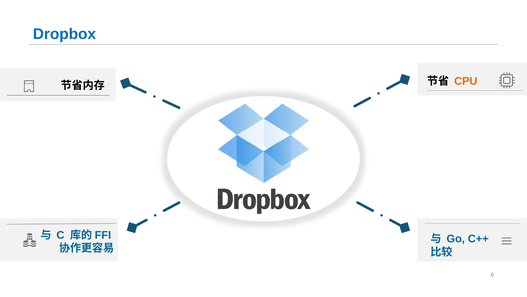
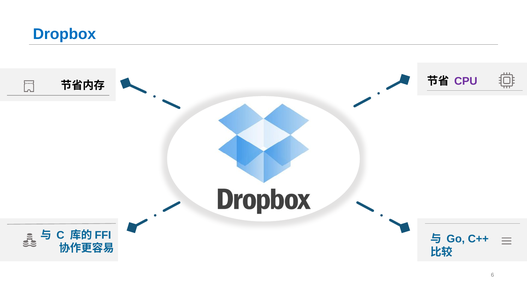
CPU colour: orange -> purple (466, 81)
